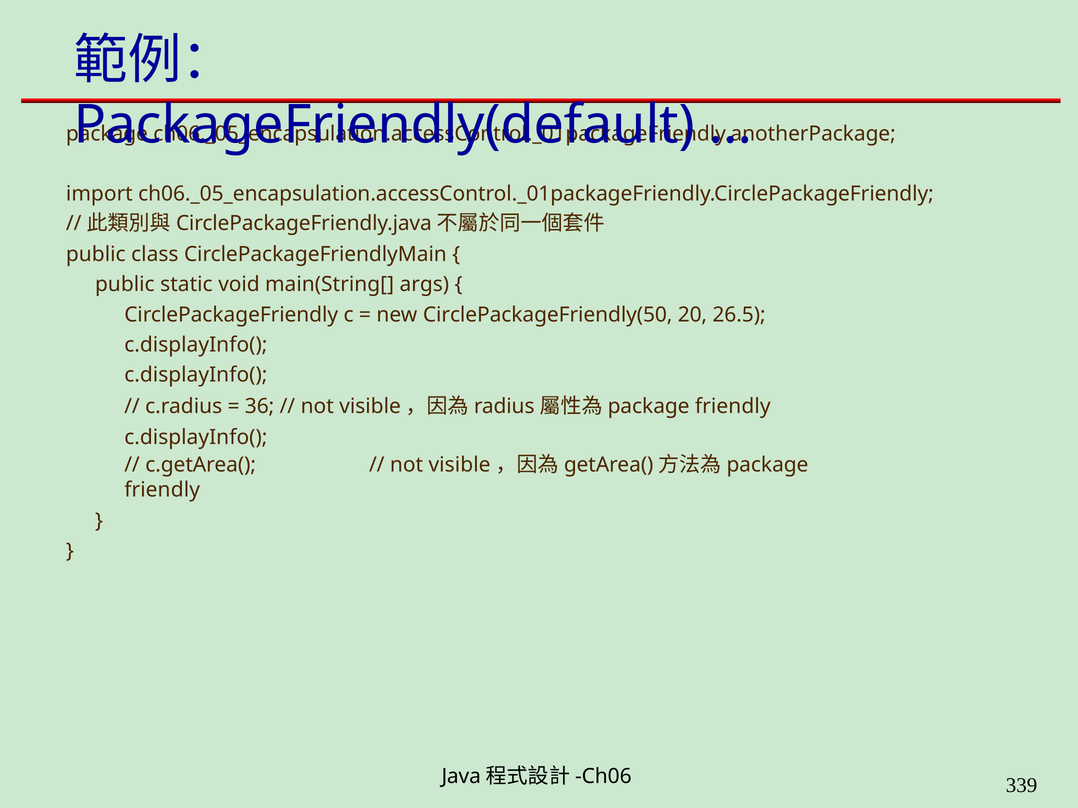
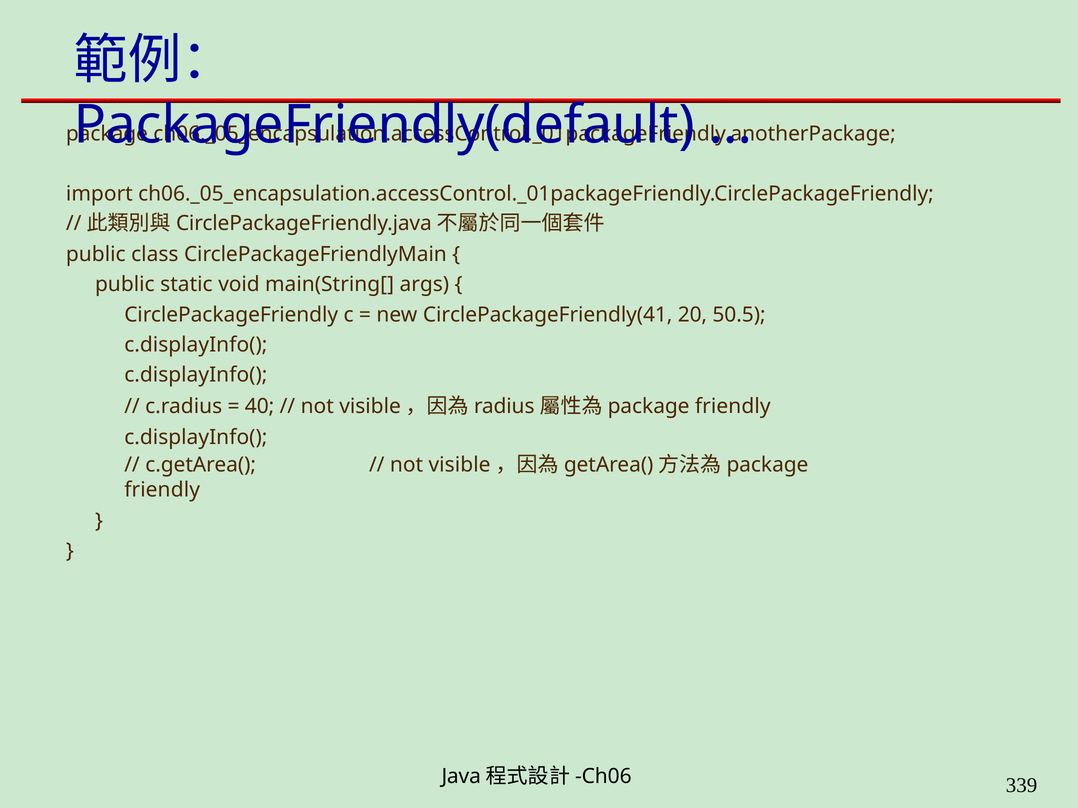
CirclePackageFriendly(50: CirclePackageFriendly(50 -> CirclePackageFriendly(41 (548, 315)
26.5: 26.5 -> 50.5 (739, 315)
36: 36 -> 40 (260, 407)
